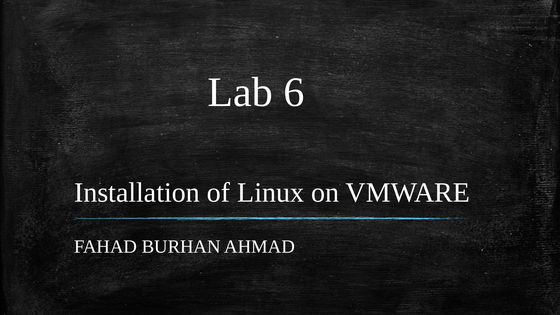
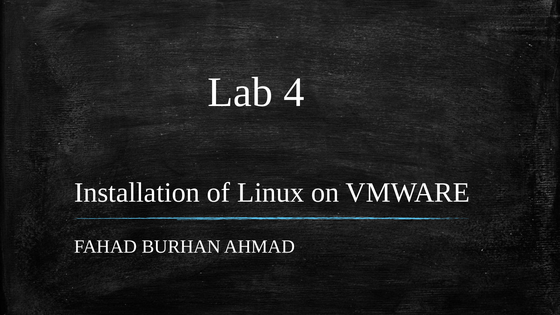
6: 6 -> 4 (294, 92)
